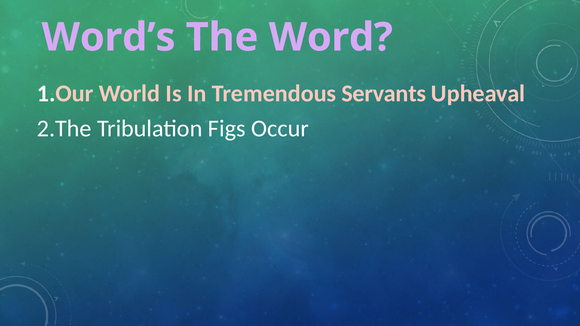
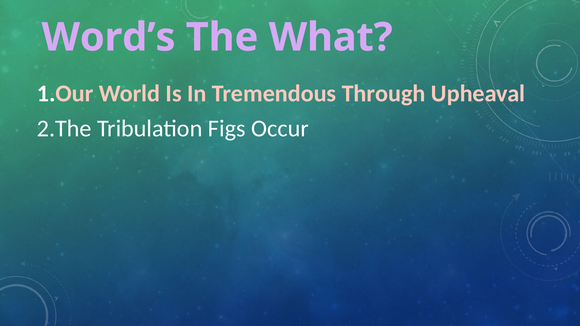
Word: Word -> What (331, 37)
Servants: Servants -> Through (384, 94)
